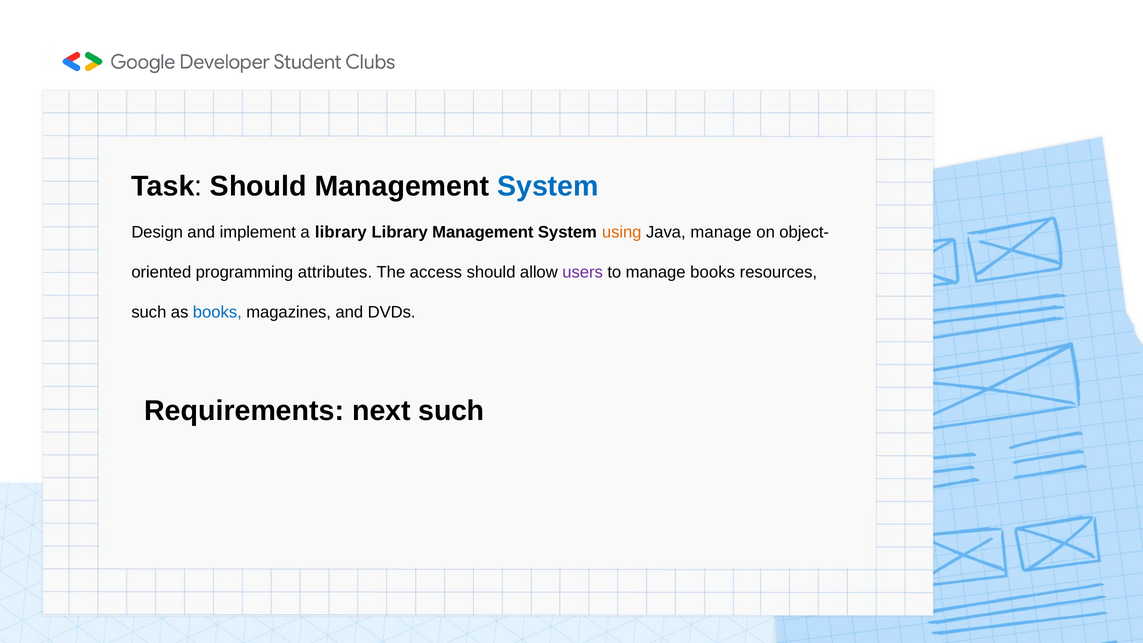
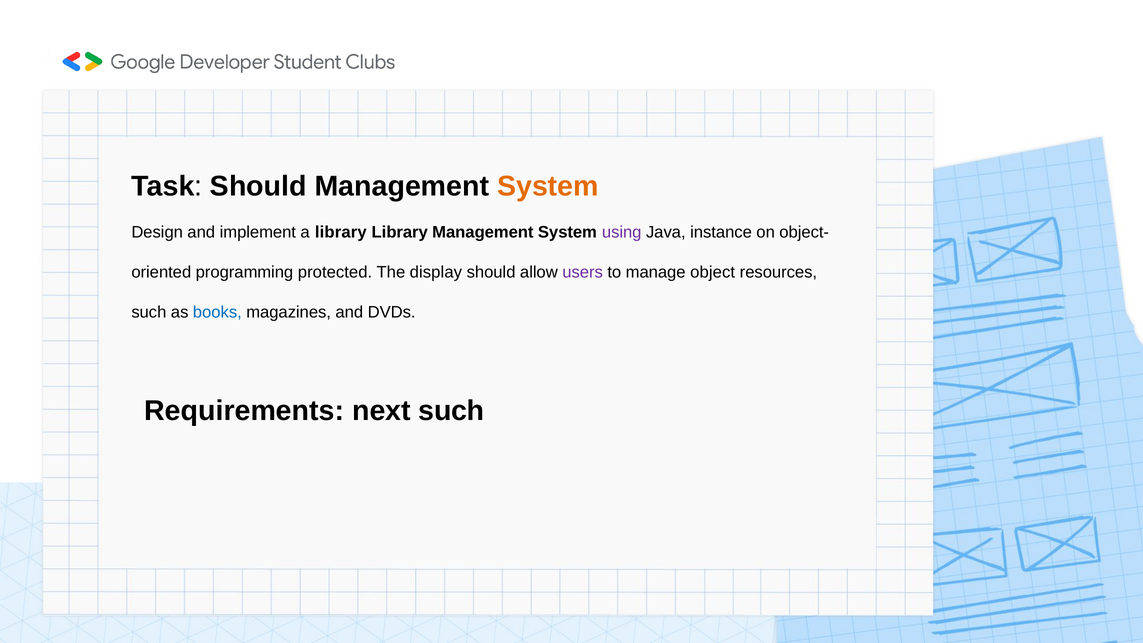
System colour: blue -> orange (548, 186)
using colour: orange -> purple (622, 232)
Java manage: manage -> instance (721, 232)
attributes: attributes -> protected (335, 272)
access: access -> display (436, 272)
manage books: books -> object (713, 272)
